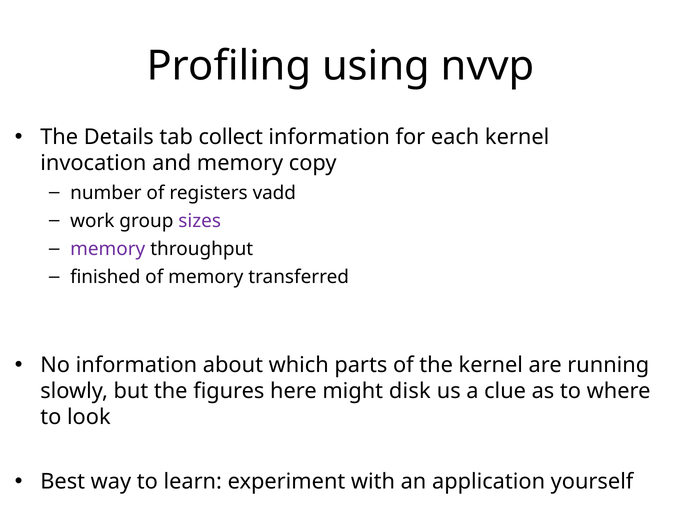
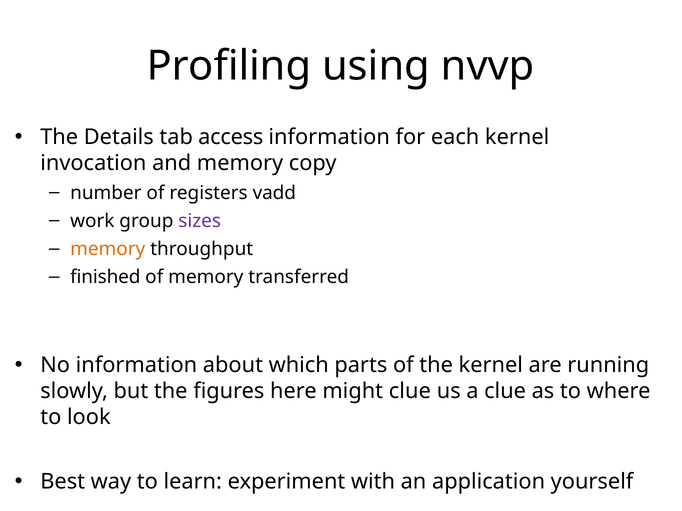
collect: collect -> access (231, 137)
memory colour: purple -> orange (108, 249)
might disk: disk -> clue (410, 392)
